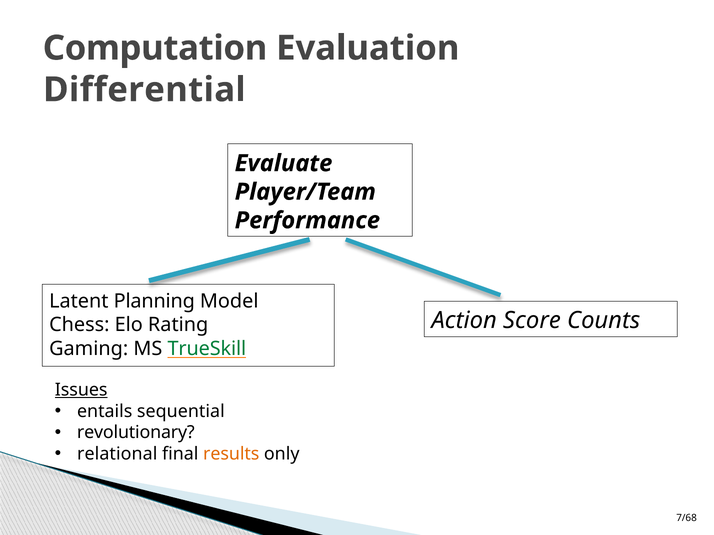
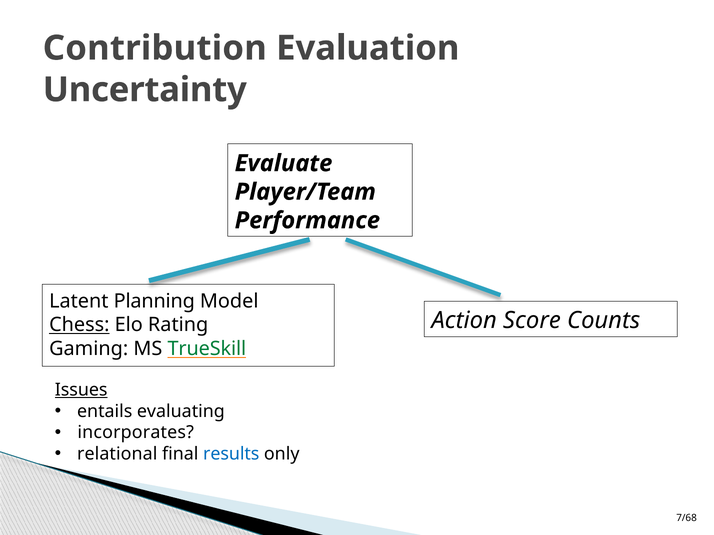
Computation: Computation -> Contribution (155, 48)
Differential: Differential -> Uncertainty (145, 90)
Chess underline: none -> present (79, 325)
sequential: sequential -> evaluating (181, 412)
revolutionary: revolutionary -> incorporates (136, 433)
results colour: orange -> blue (231, 454)
